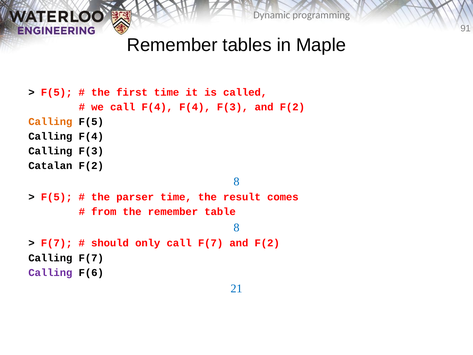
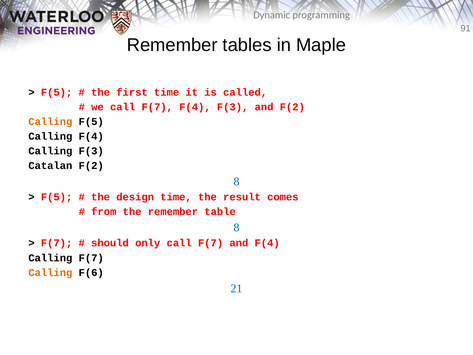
we call F(4: F(4 -> F(7 (157, 107)
parser: parser -> design (135, 197)
F(7 and F(2: F(2 -> F(4 (267, 243)
Calling colour: purple -> orange (50, 272)
